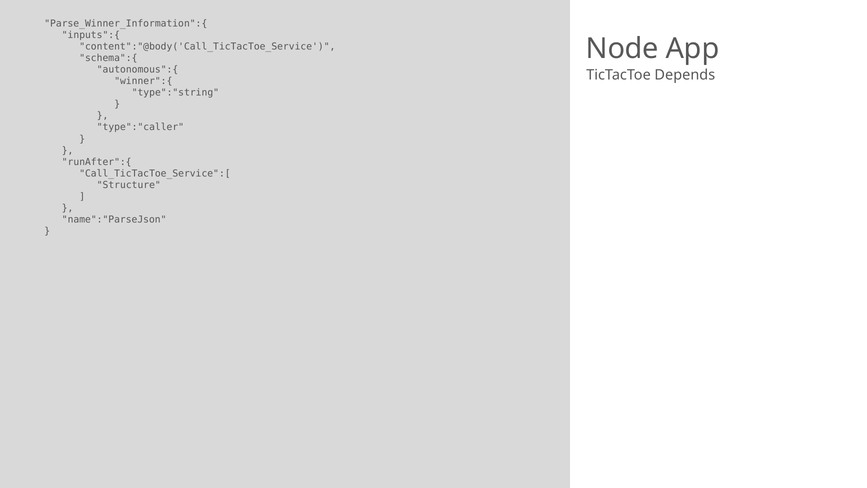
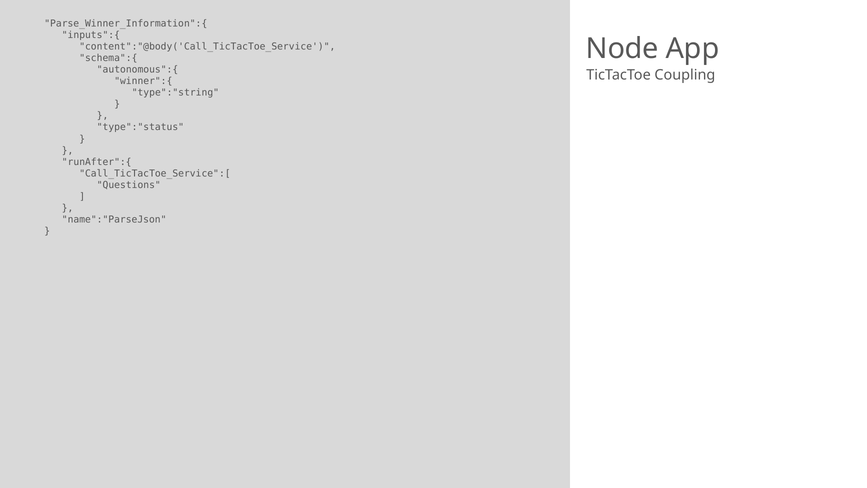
Depends: Depends -> Coupling (685, 75)
type":"caller: type":"caller -> type":"status (140, 127)
Structure: Structure -> Questions (129, 185)
